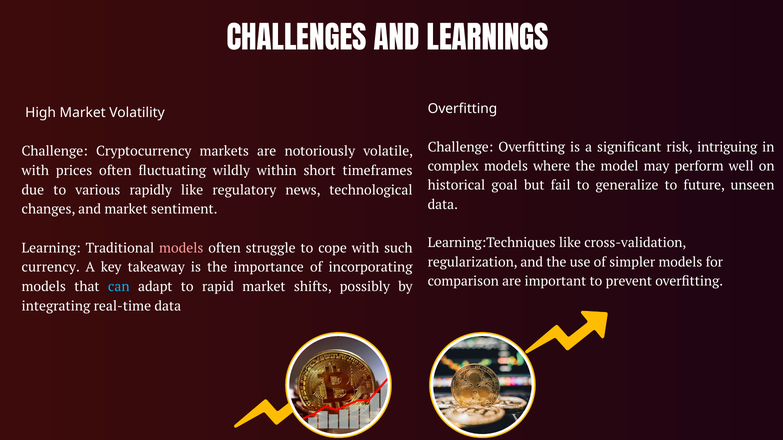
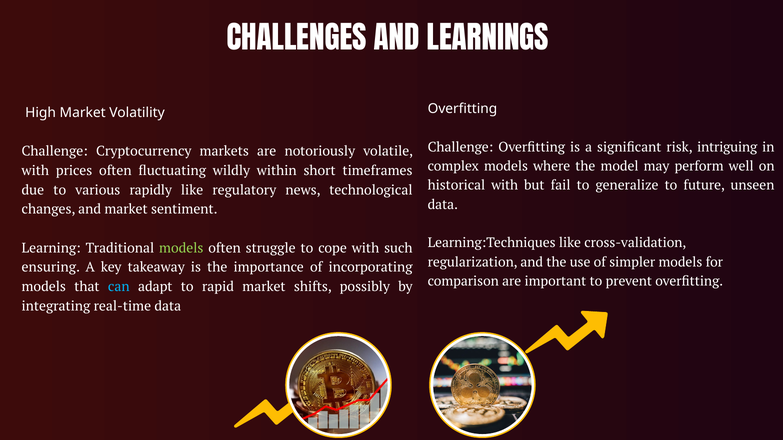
historical goal: goal -> with (505, 186)
models colour: pink -> light green (181, 248)
currency: currency -> ensuring (51, 268)
